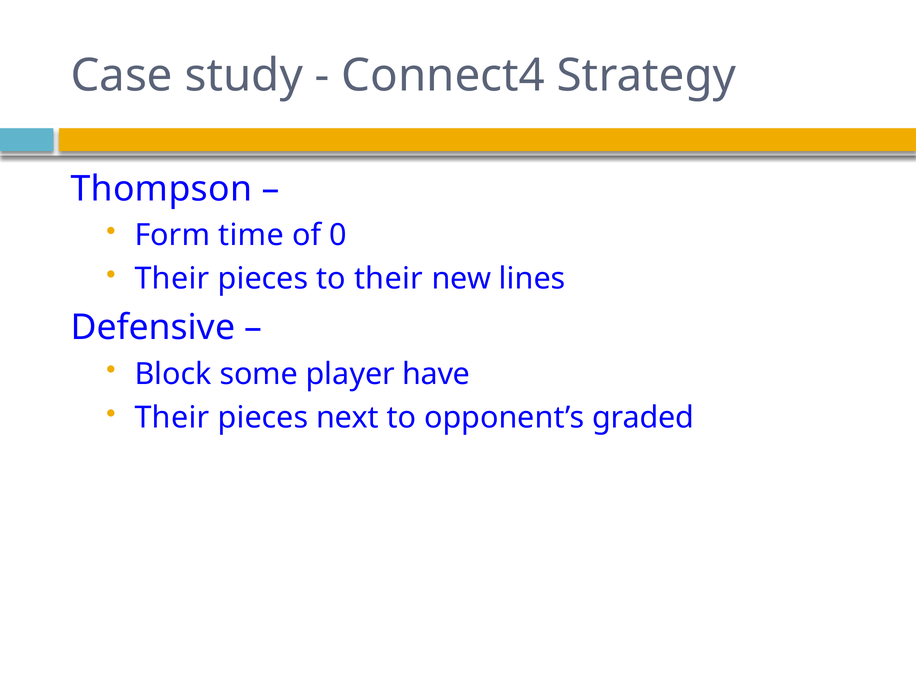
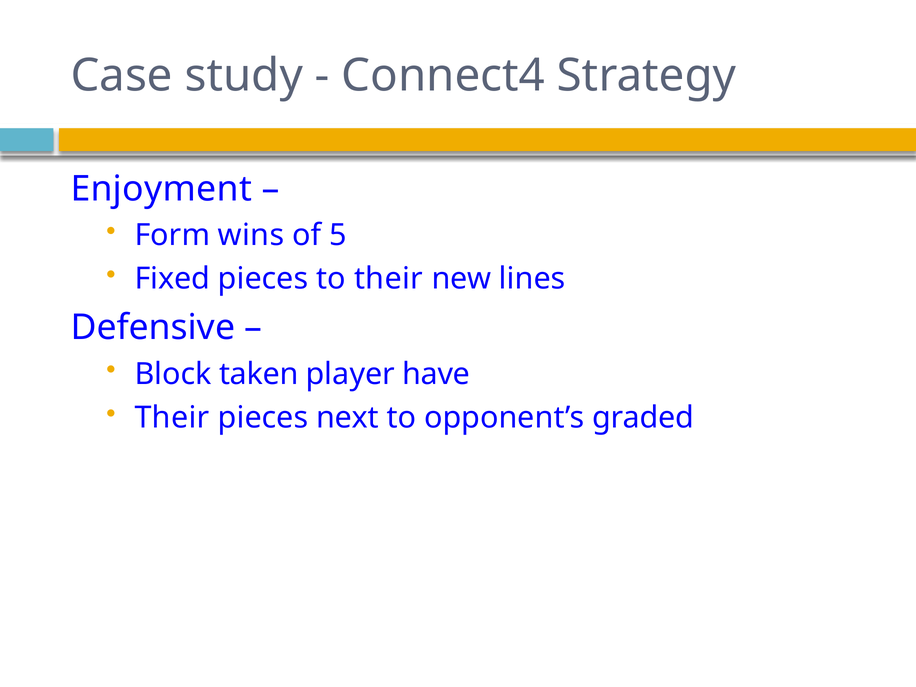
Thompson: Thompson -> Enjoyment (161, 189)
time: time -> wins (251, 235)
0: 0 -> 5 (338, 235)
Their: Their -> Fixed (172, 279)
some: some -> taken (259, 374)
